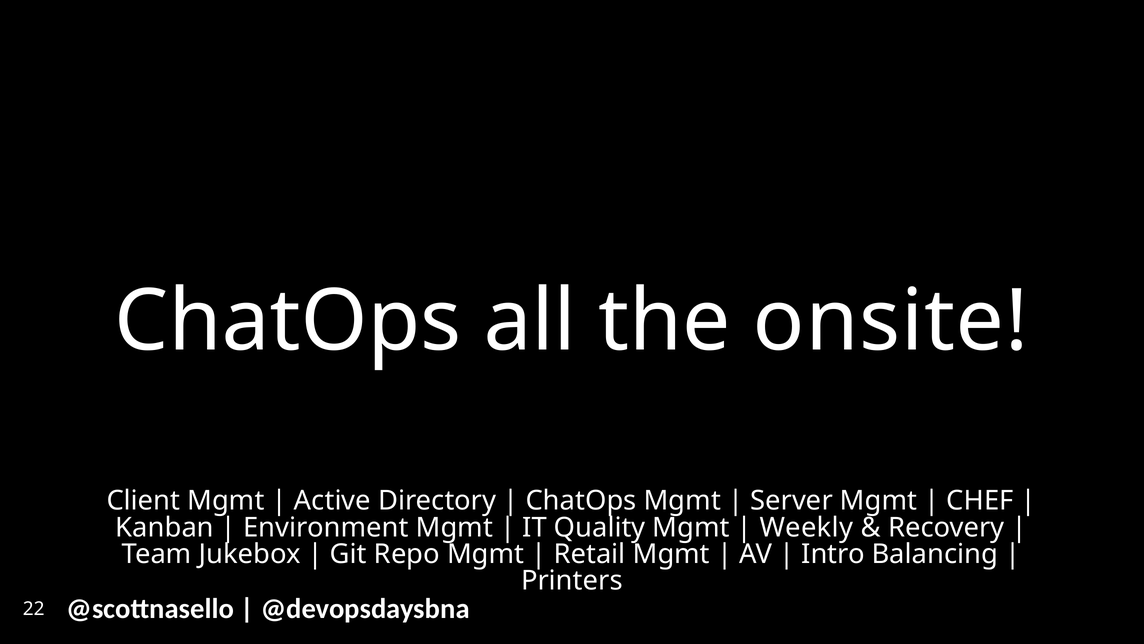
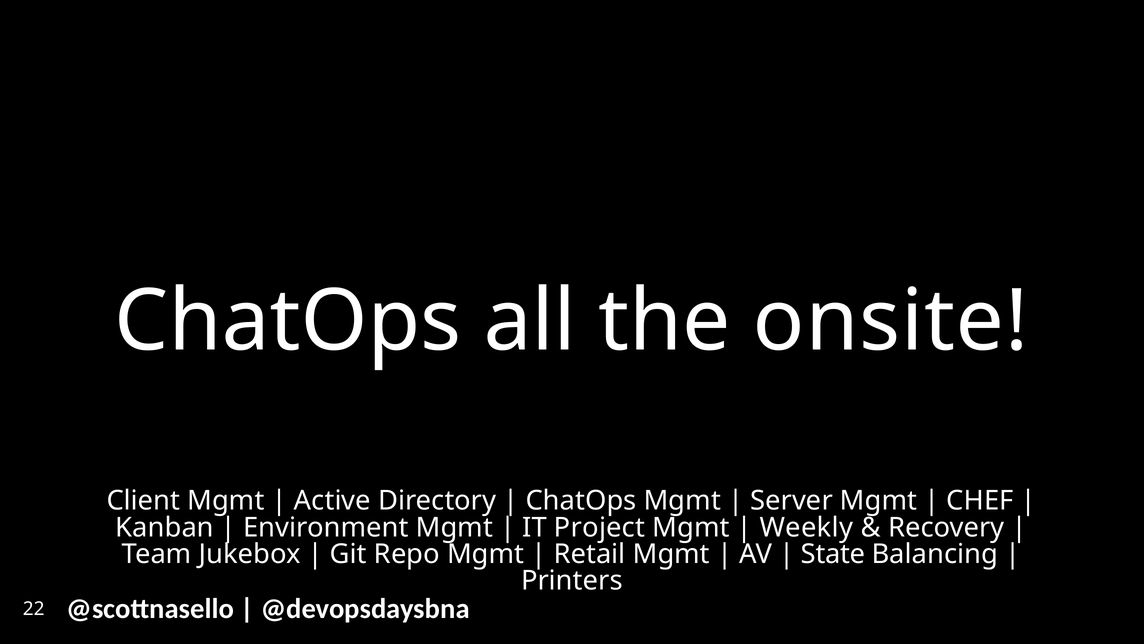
Quality: Quality -> Project (600, 527)
Intro: Intro -> State (833, 554)
